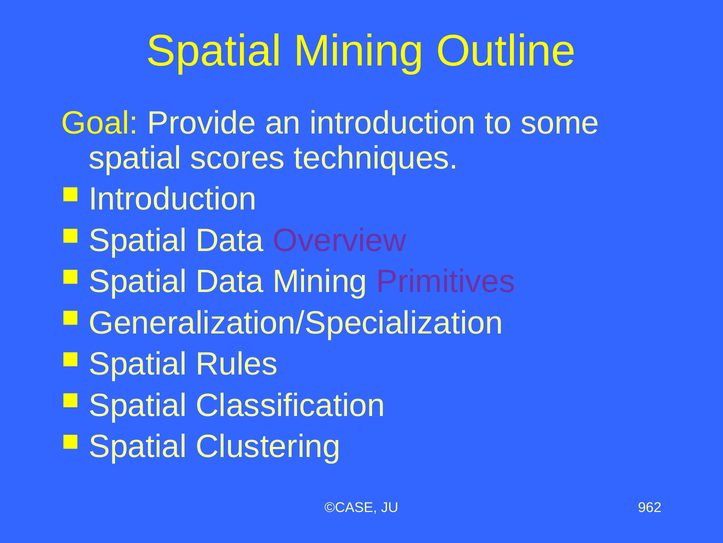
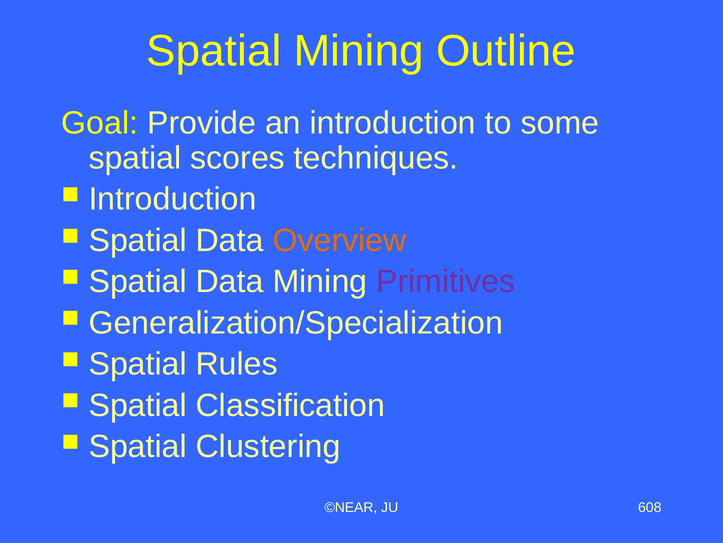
Overview colour: purple -> orange (340, 240)
©CASE: ©CASE -> ©NEAR (351, 507)
962: 962 -> 608 (650, 507)
